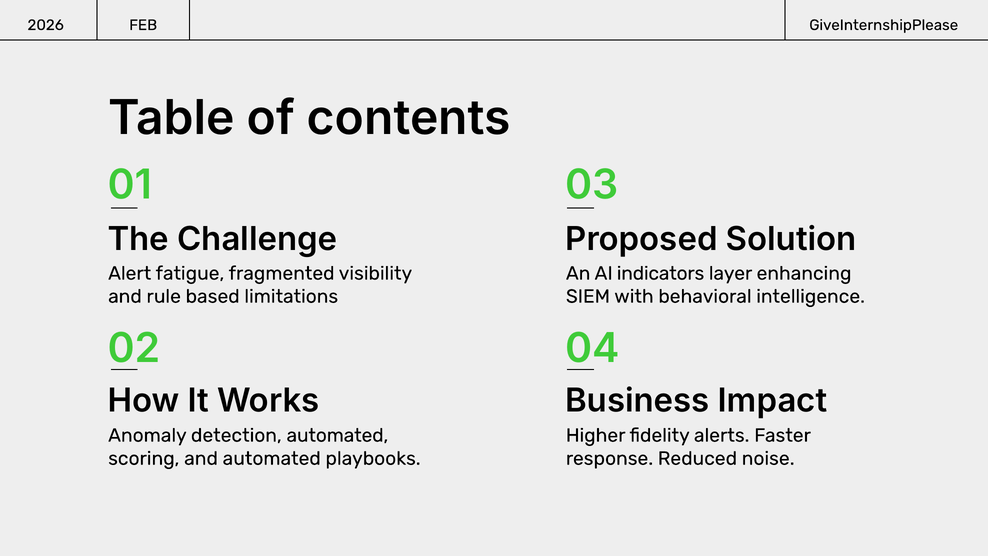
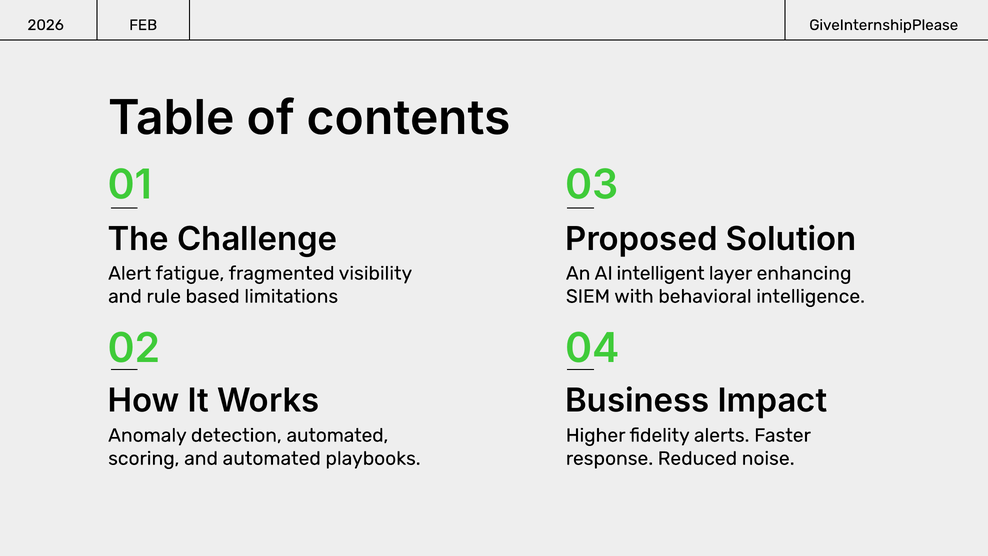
indicators: indicators -> intelligent (661, 273)
